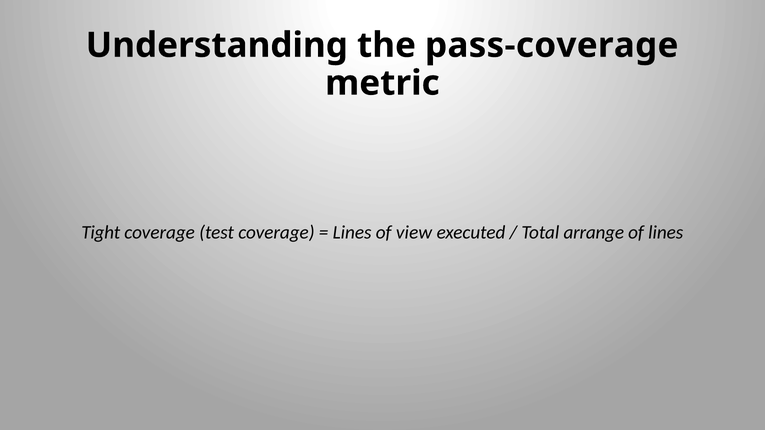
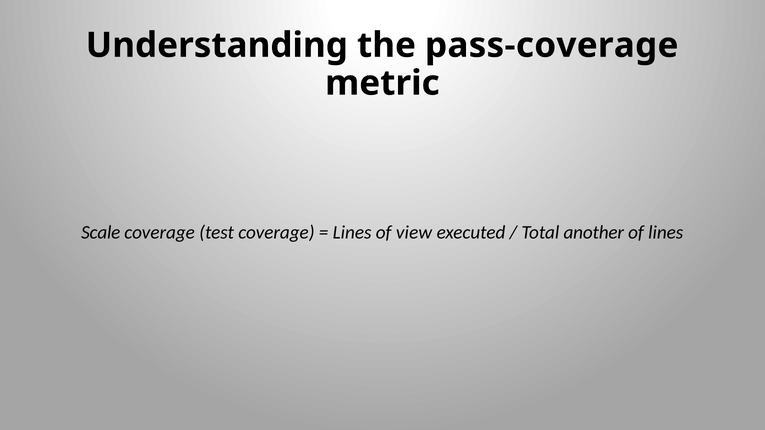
Tight: Tight -> Scale (101, 233)
arrange: arrange -> another (594, 233)
